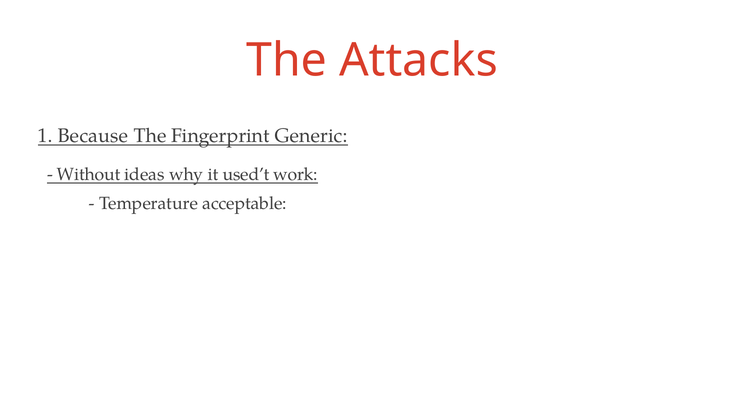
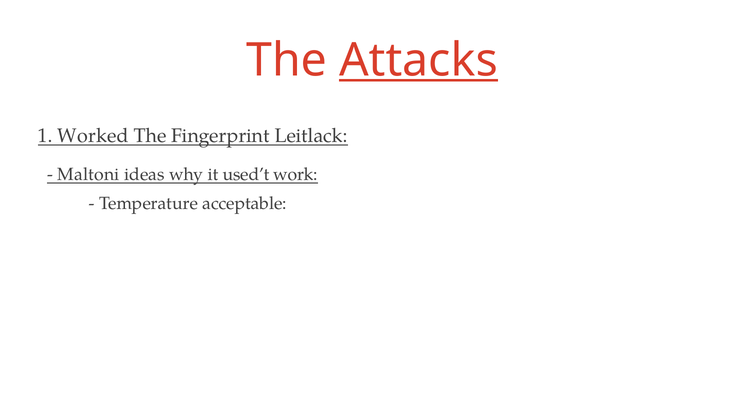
Attacks underline: none -> present (418, 60)
Because: Because -> Worked (93, 135)
Generic: Generic -> Leitlack (311, 135)
Without: Without -> Maltoni (88, 174)
